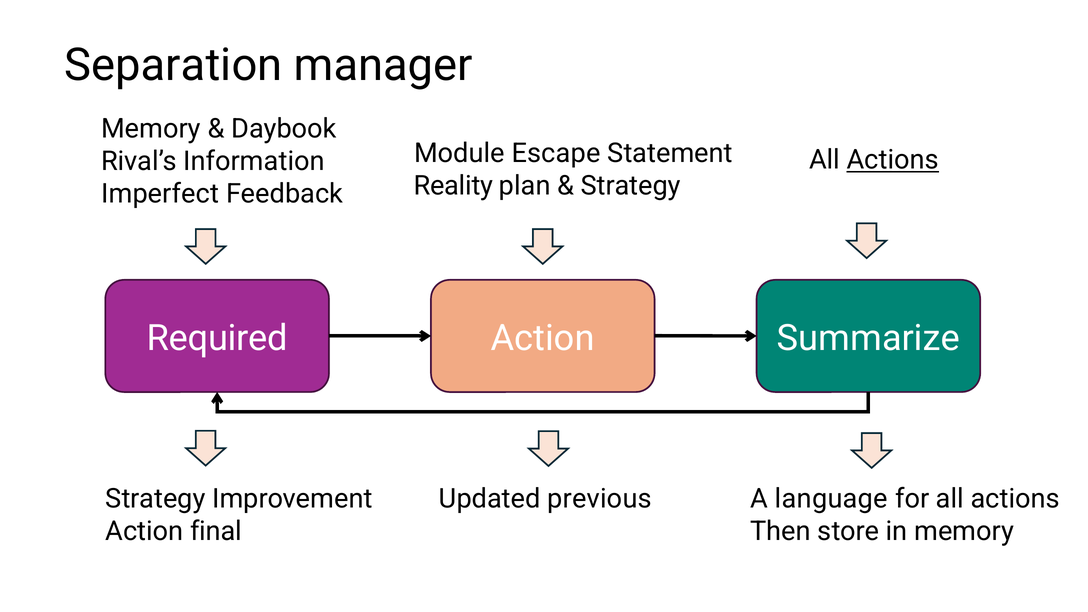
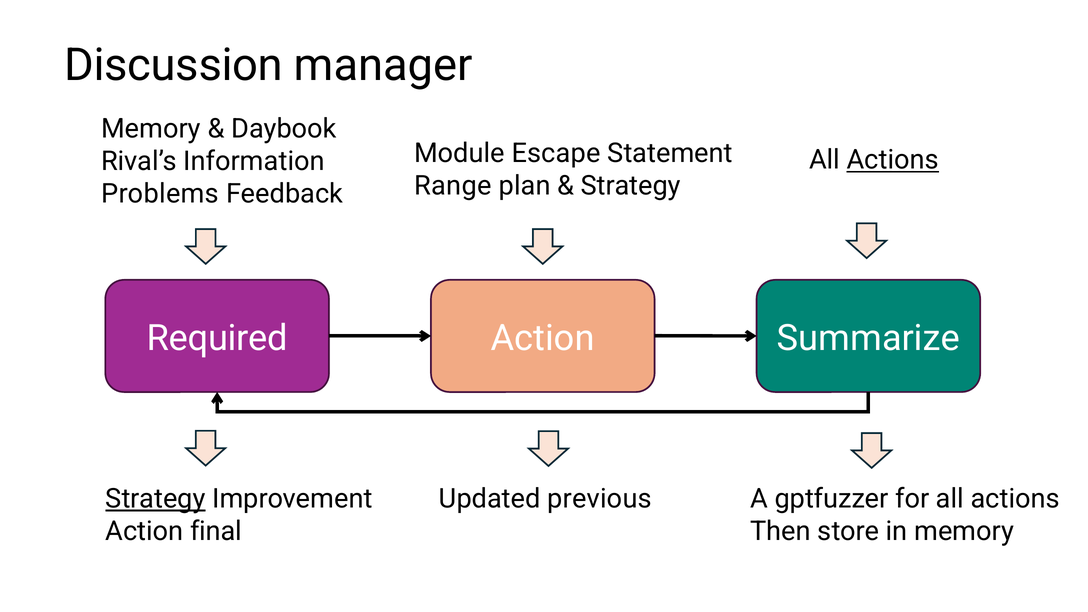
Separation: Separation -> Discussion (173, 65)
Reality: Reality -> Range (453, 186)
Imperfect: Imperfect -> Problems (160, 194)
Strategy underline: none -> present (155, 499)
language: language -> gptfuzzer (832, 499)
